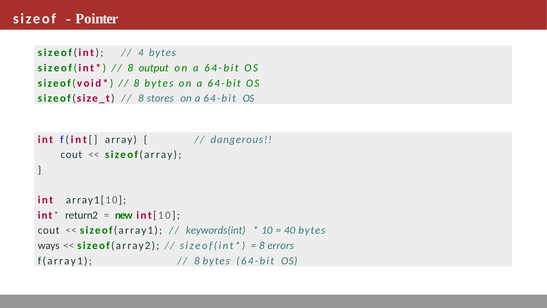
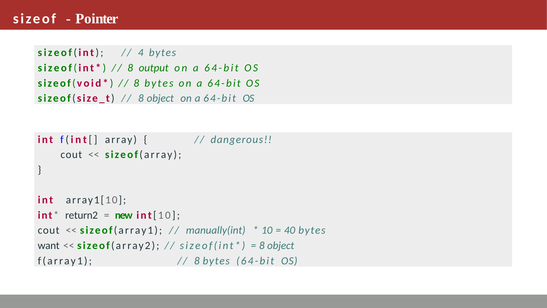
stores: stores -> object (160, 98)
keywords(int: keywords(int -> manually(int (216, 230)
ways: ways -> want (49, 245)
errors: errors -> object (281, 245)
